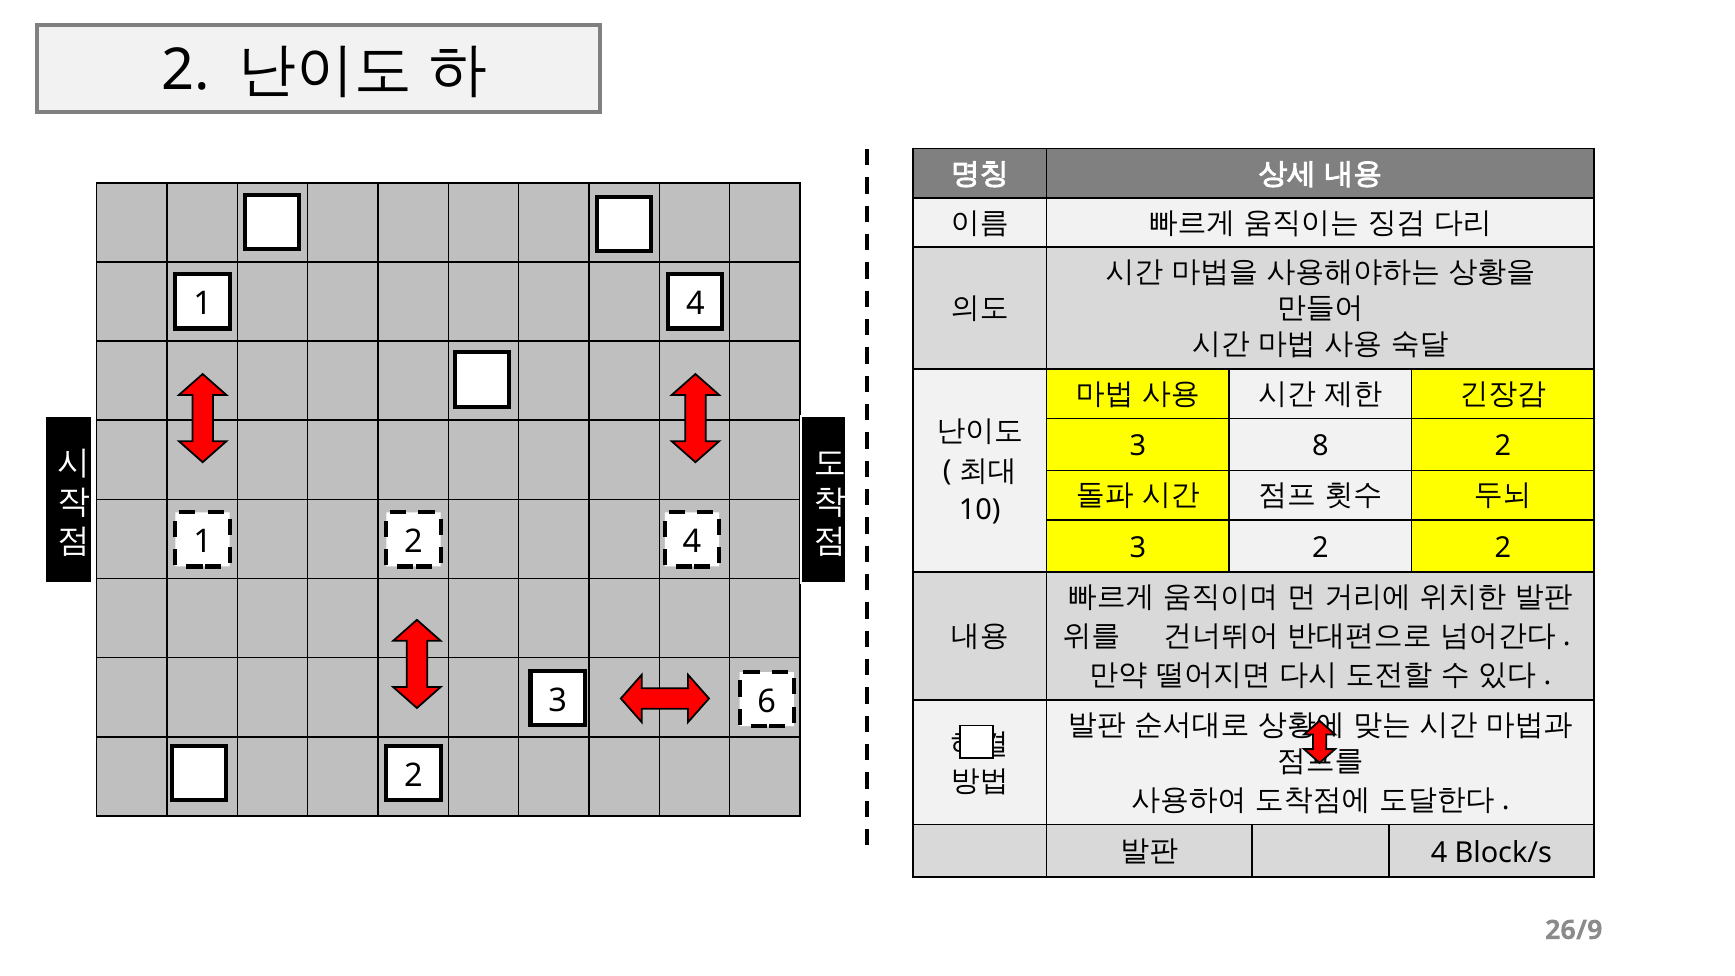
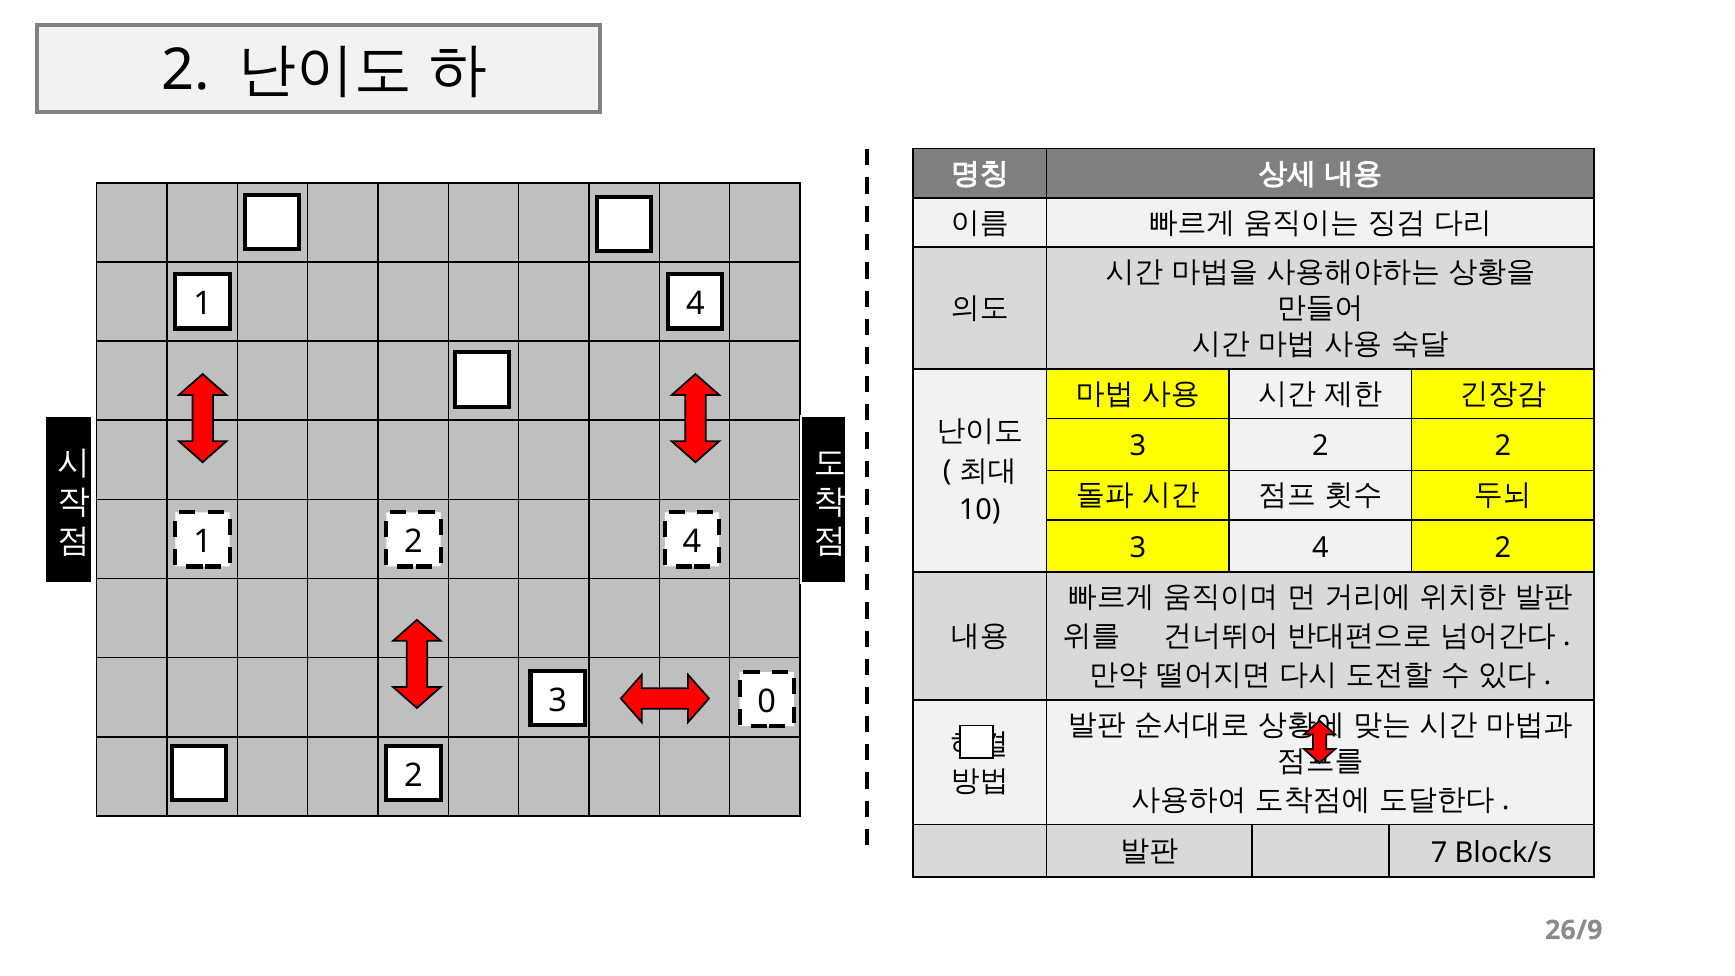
3 8: 8 -> 2 (1320, 446)
3 2: 2 -> 4 (1320, 548)
6: 6 -> 0 (767, 701)
4: 4 -> 7 (1439, 852)
